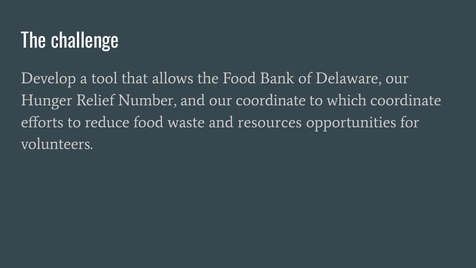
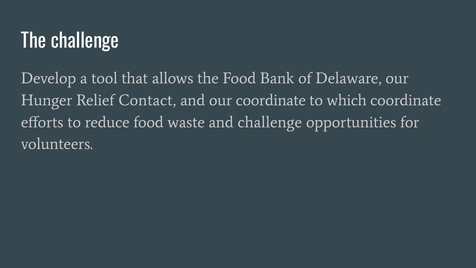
Number: Number -> Contact (147, 100)
and resources: resources -> challenge (270, 122)
